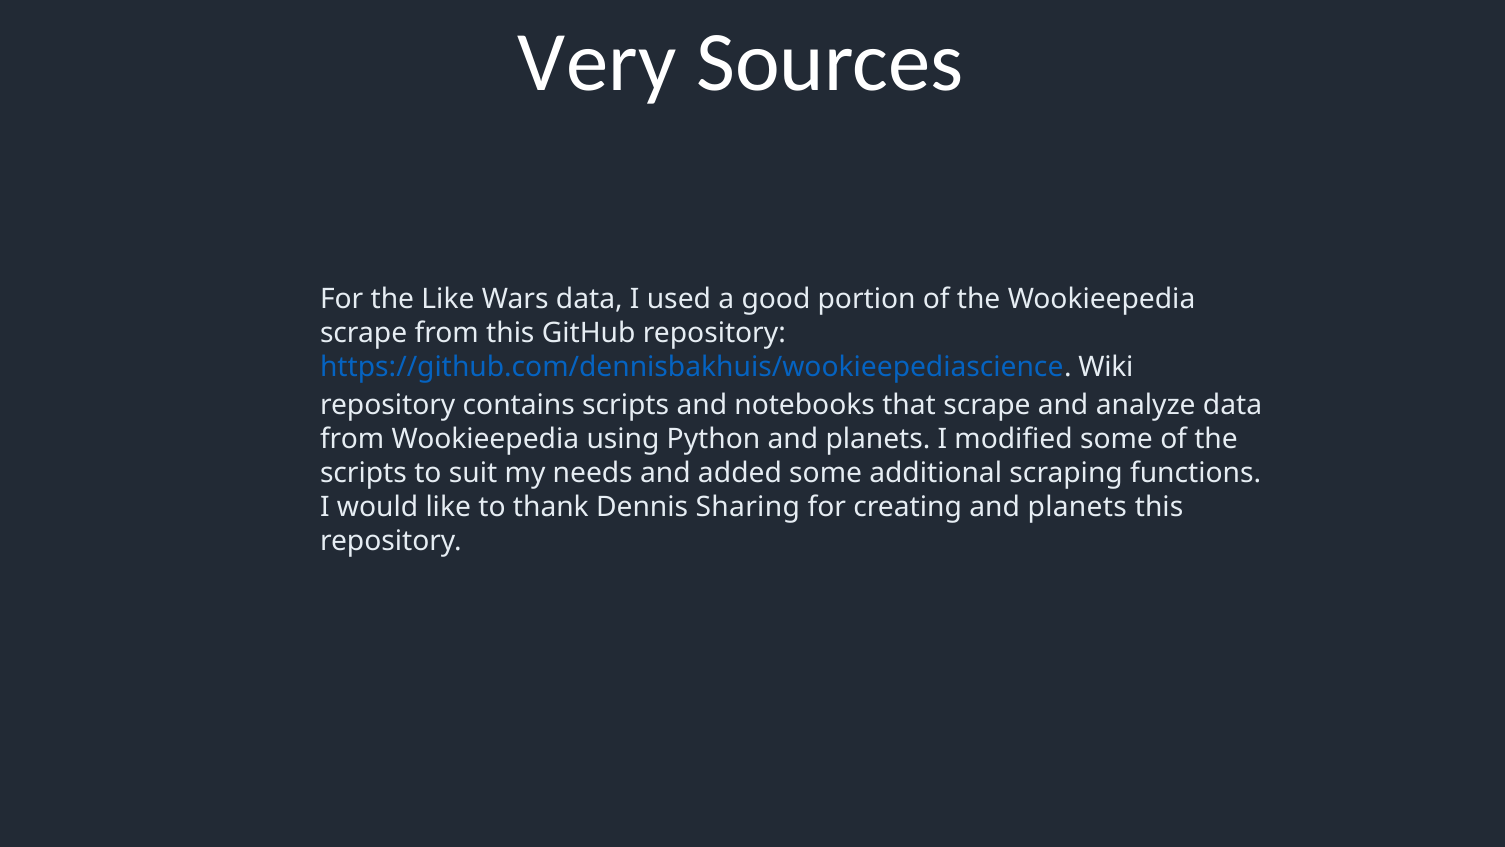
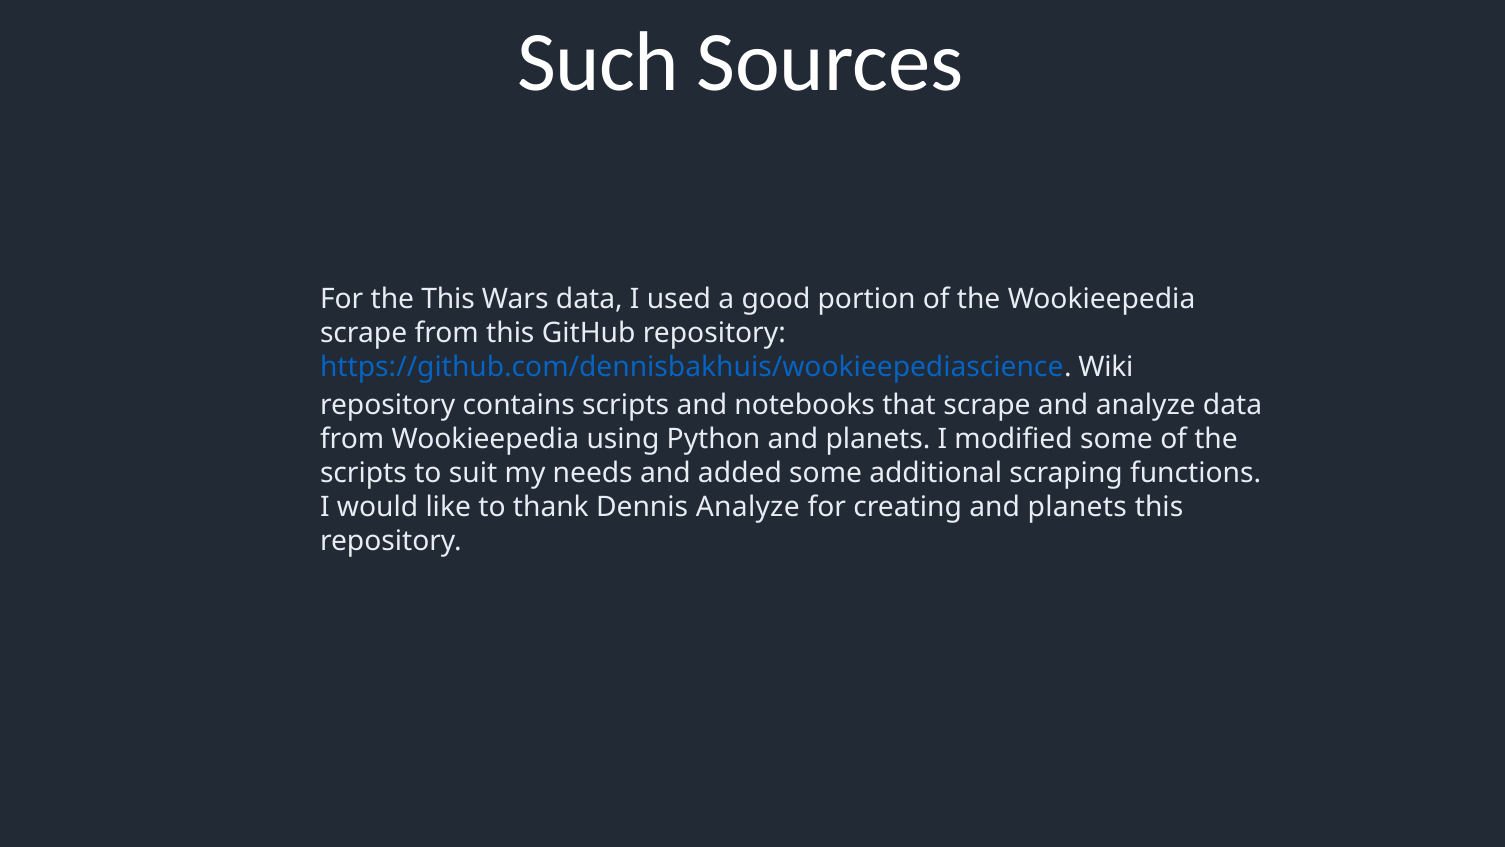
Very: Very -> Such (598, 62)
the Like: Like -> This (448, 299)
Dennis Sharing: Sharing -> Analyze (748, 507)
